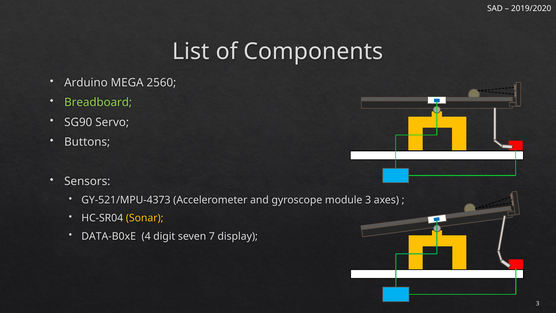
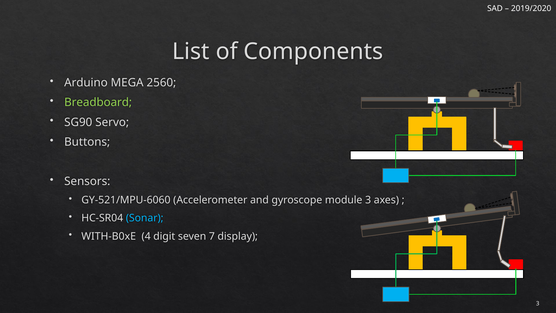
GY-521/MPU-4373: GY-521/MPU-4373 -> GY-521/MPU-6060 (126, 200)
Sonar colour: yellow -> light blue (145, 218)
DATA-B0xE: DATA-B0xE -> WITH-B0xE (109, 236)
